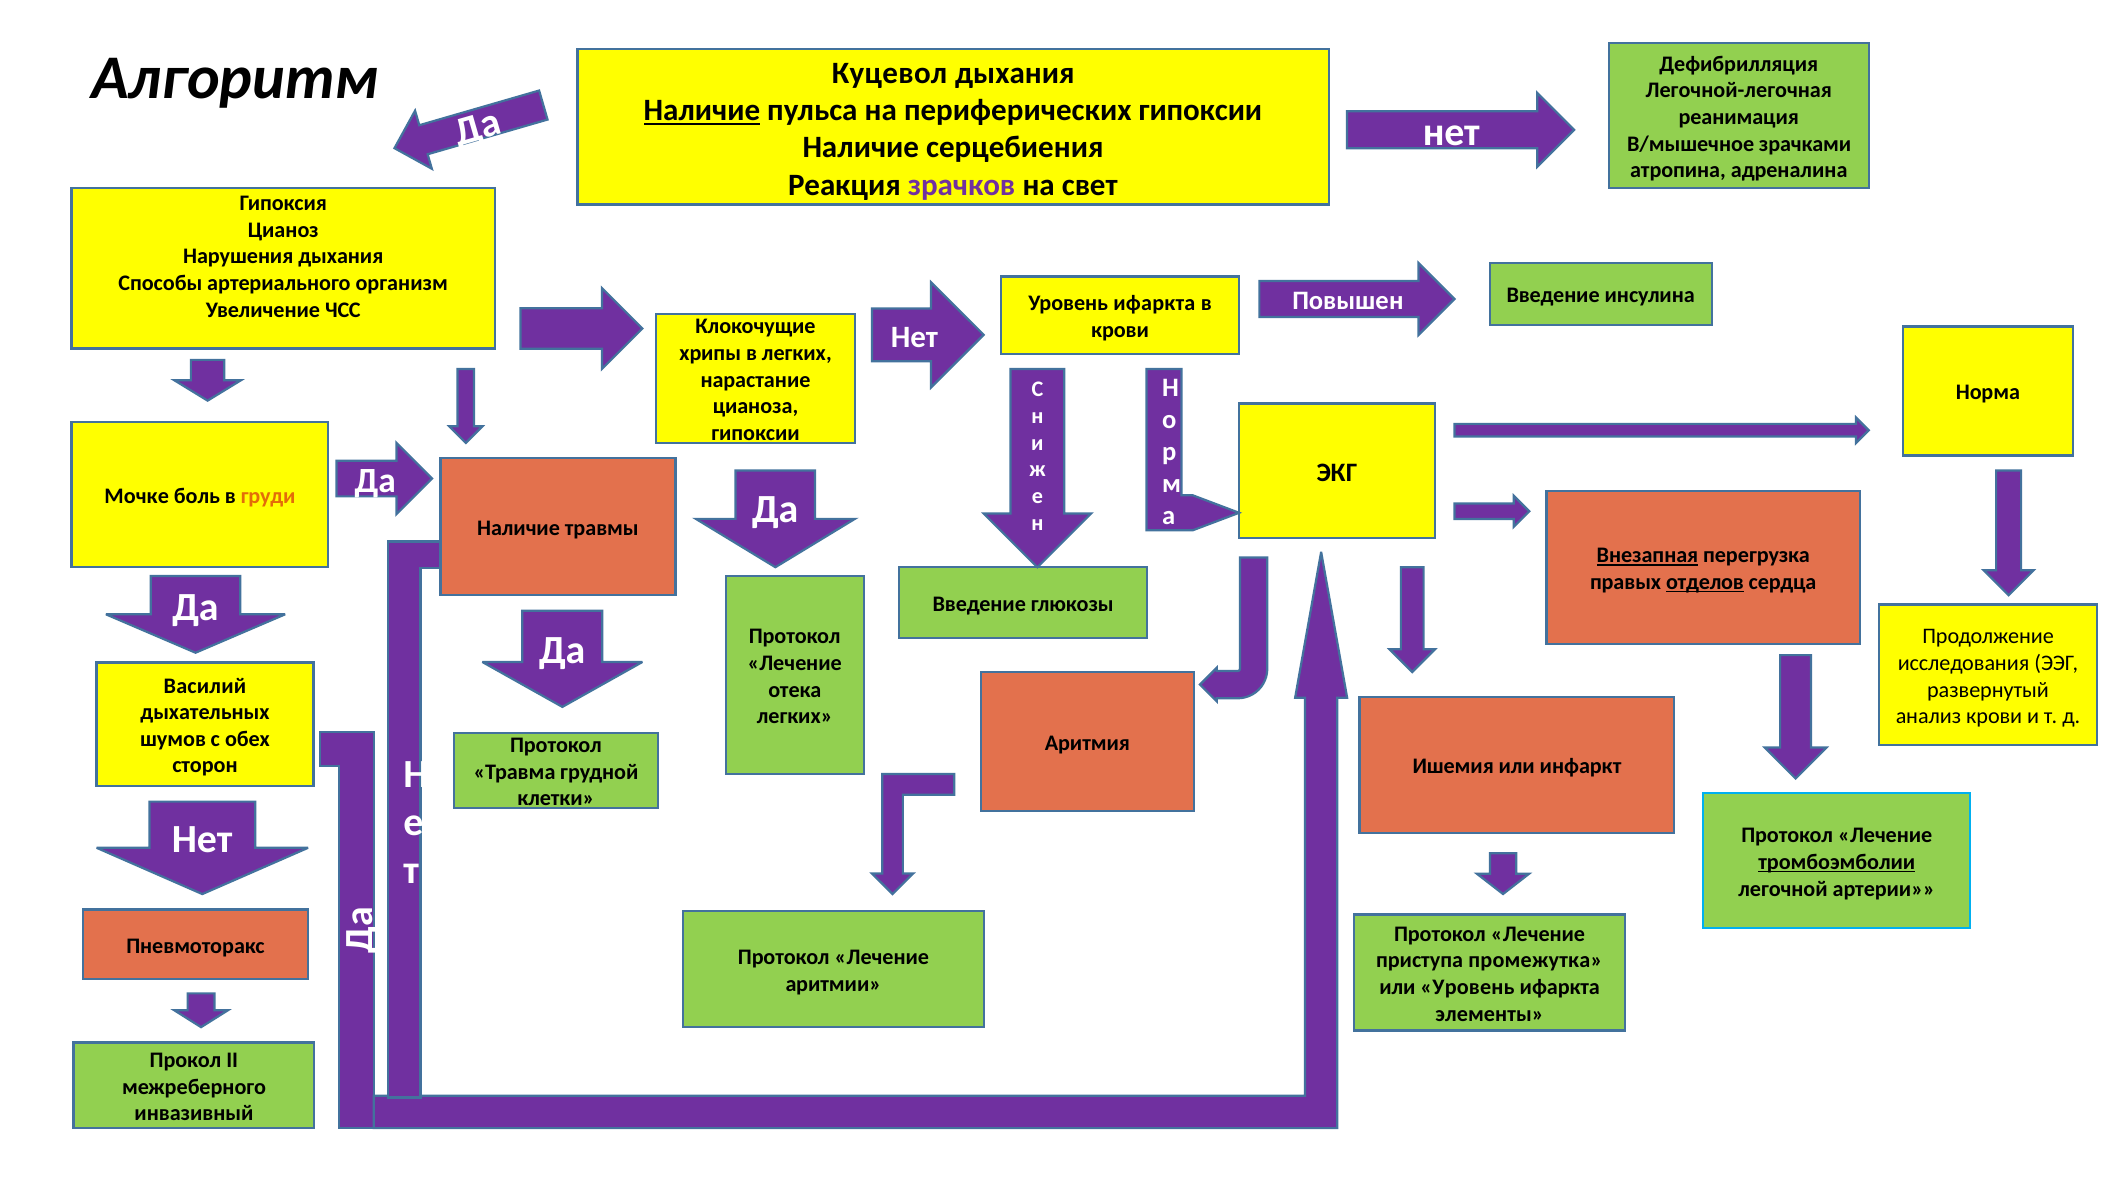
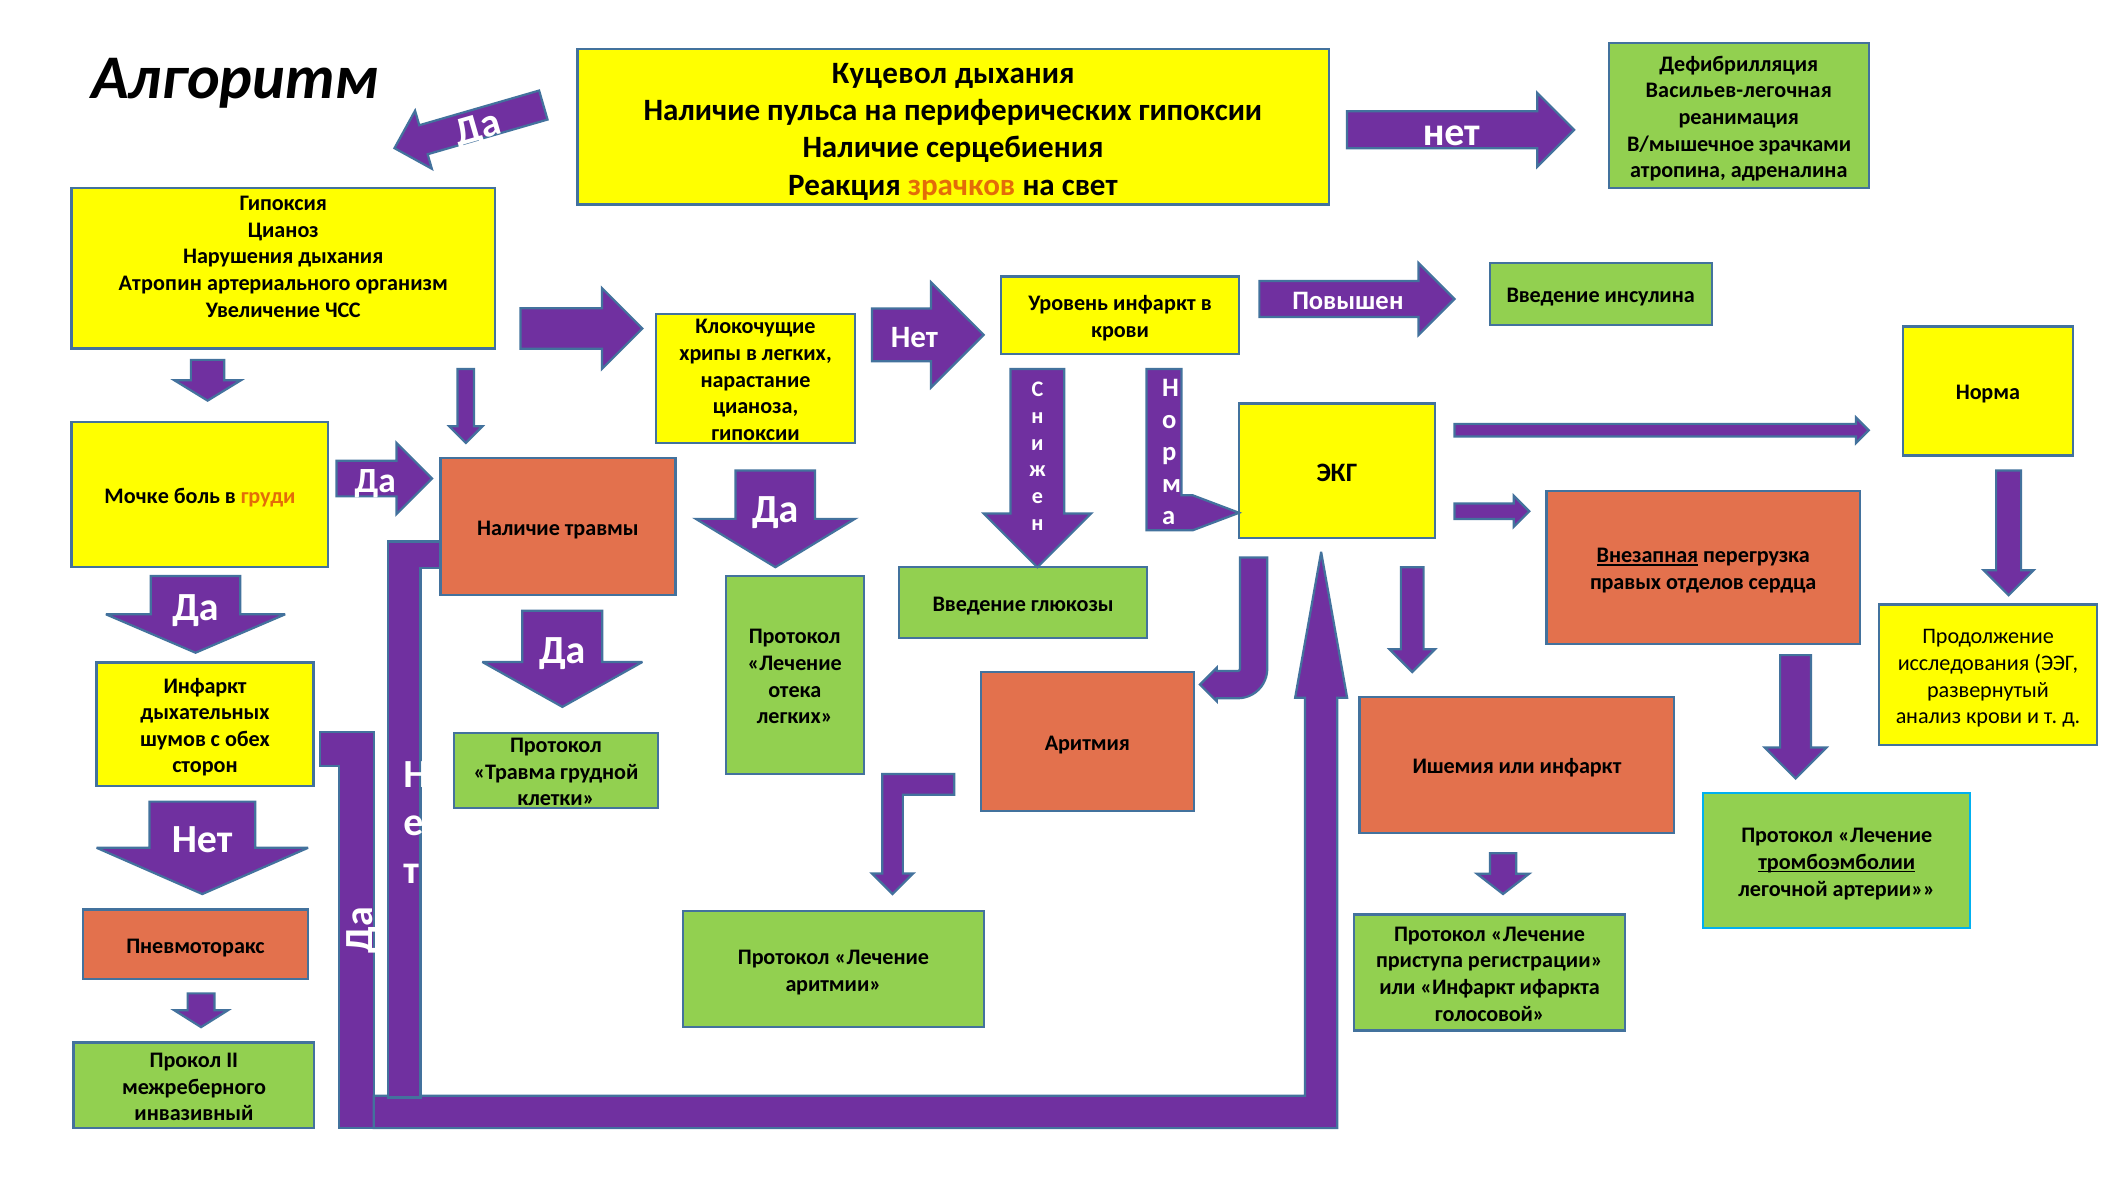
Легочной-легочная: Легочной-легочная -> Васильев-легочная (1739, 91)
Наличие underline: present -> none (702, 110)
зрачков colour: purple -> orange (962, 185)
Способы: Способы -> Атропин (160, 283)
ифаркта: ифаркта -> инфаркт (1154, 303)
отделов underline: present -> none (1705, 582)
Василий: Василий -> Инфаркт (205, 686)
промежутка: промежутка -> регистрации (1535, 961)
Уровень: Уровень -> Инфаркт (1468, 987)
элементы: элементы -> голосовой (1490, 1014)
